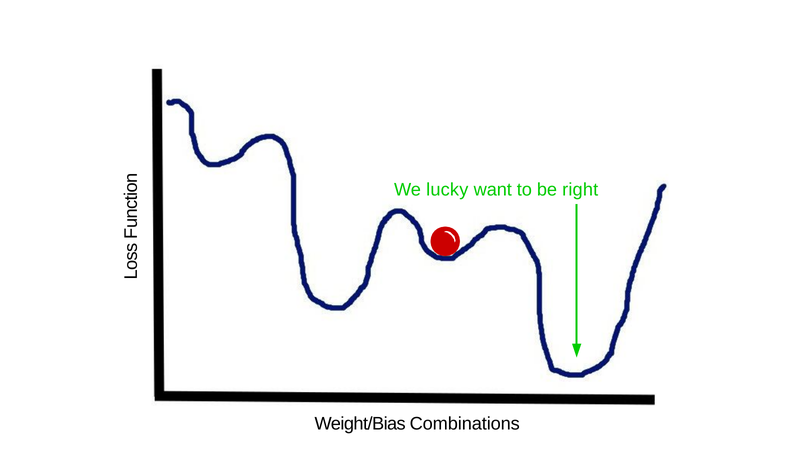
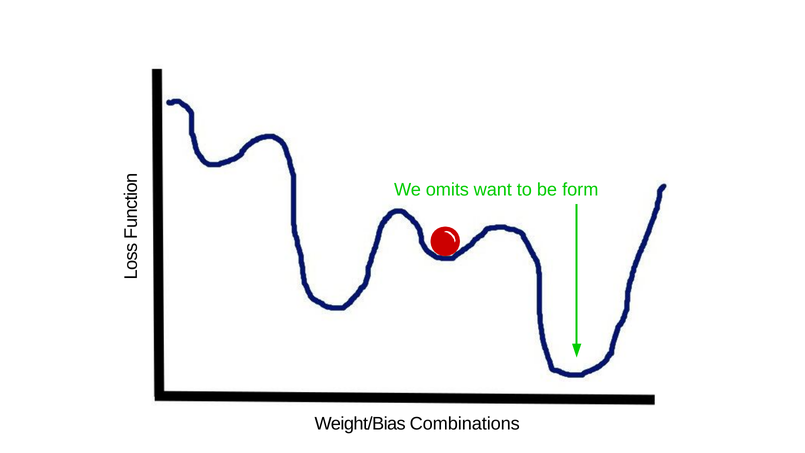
lucky: lucky -> omits (447, 190)
right: right -> form (580, 190)
